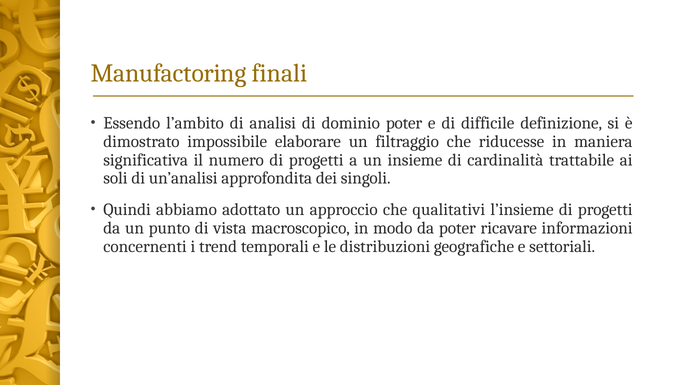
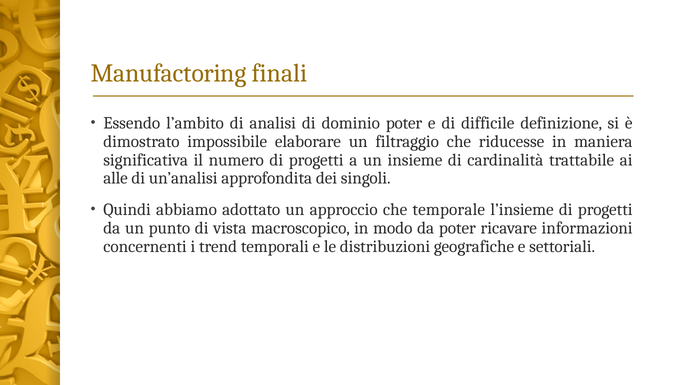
soli: soli -> alle (116, 179)
qualitativi: qualitativi -> temporale (449, 210)
